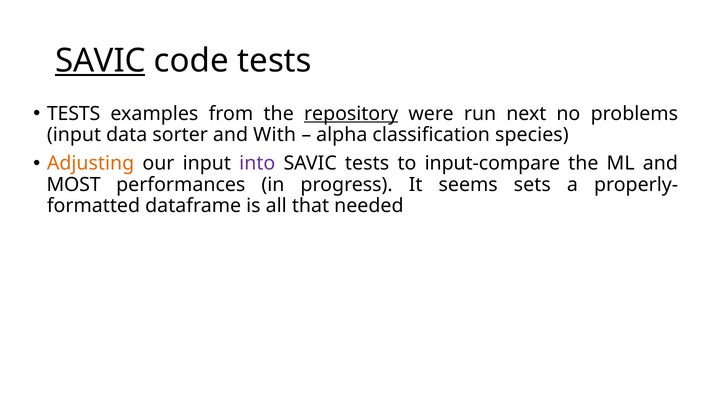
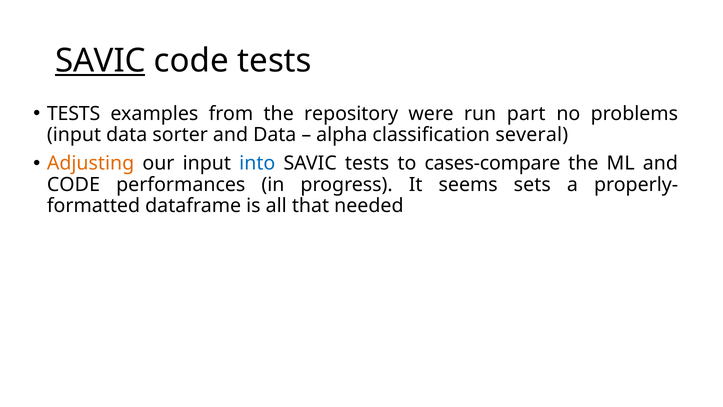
repository underline: present -> none (351, 113)
next: next -> part (526, 113)
and With: With -> Data (275, 135)
species: species -> several (532, 135)
into colour: purple -> blue (257, 163)
input-compare: input-compare -> cases-compare (492, 163)
MOST: MOST -> CODE (73, 185)
